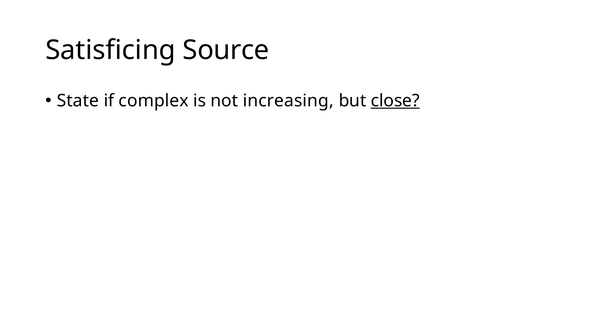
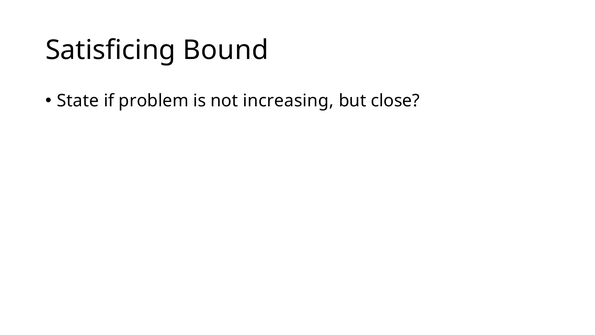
Source: Source -> Bound (226, 50)
complex: complex -> problem (154, 101)
close underline: present -> none (395, 101)
